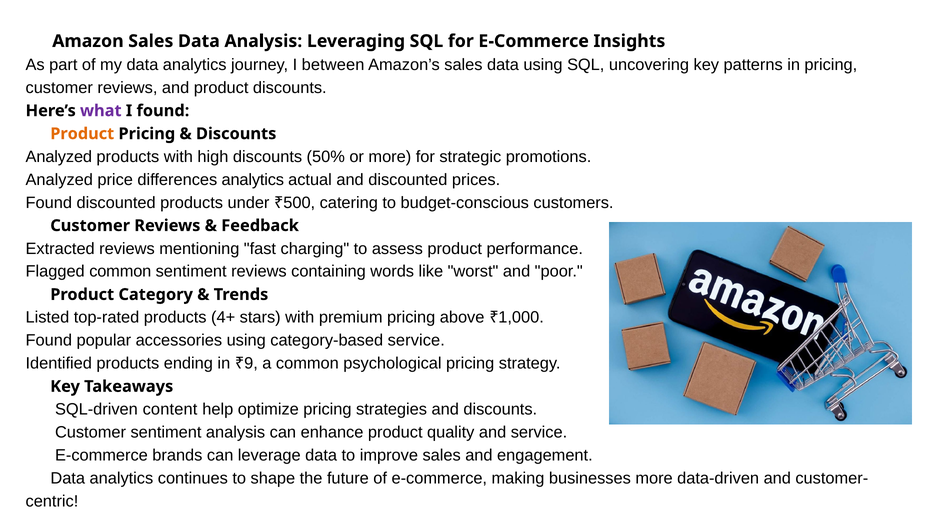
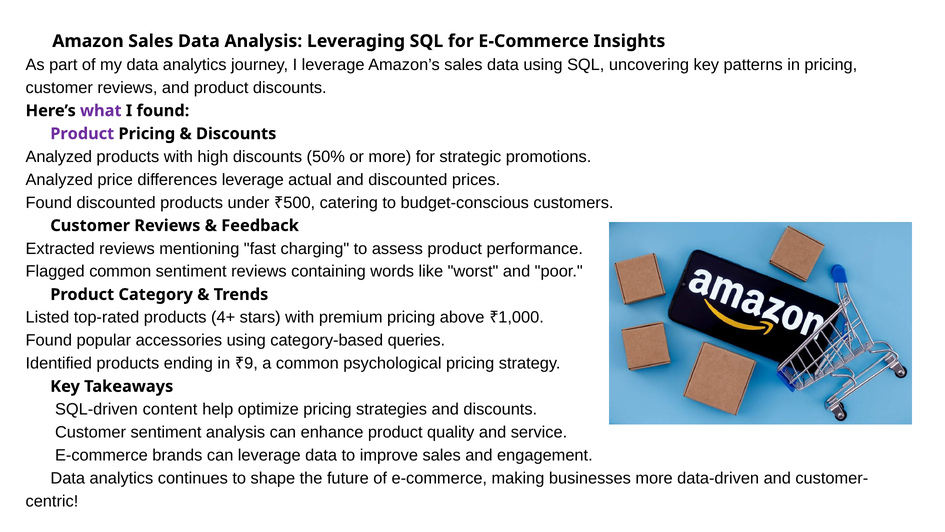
I between: between -> leverage (333, 65)
Product colour: orange -> purple (82, 134)
differences analytics: analytics -> leverage (253, 180)
category-based service: service -> queries (416, 340)
